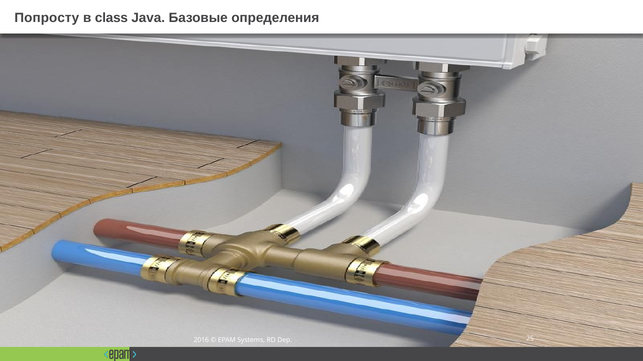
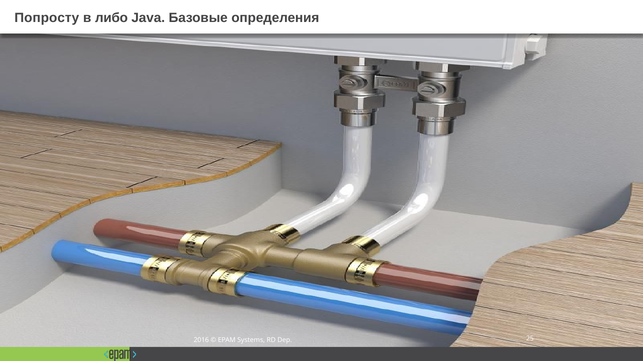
class: class -> либо (111, 18)
